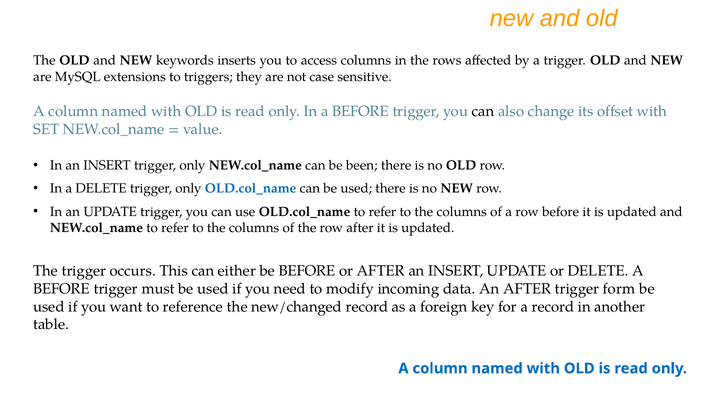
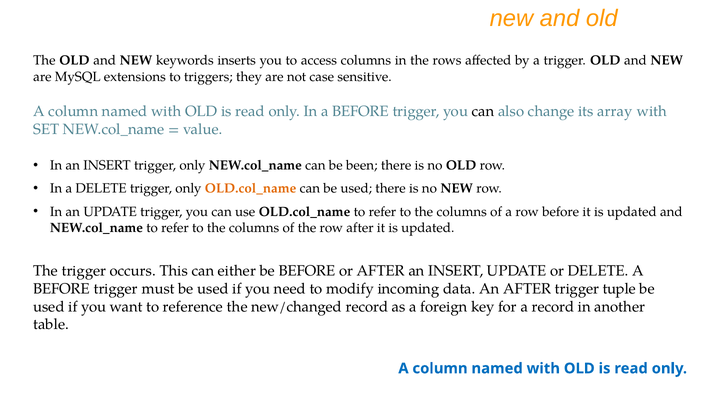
offset: offset -> array (615, 111)
OLD.col_name colour: blue -> orange (251, 188)
form: form -> tuple (619, 288)
